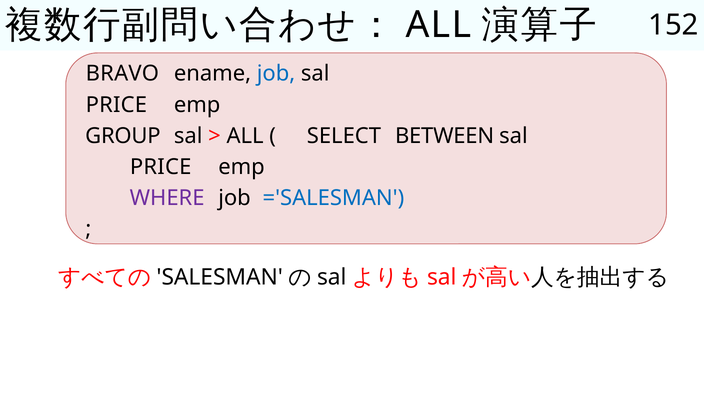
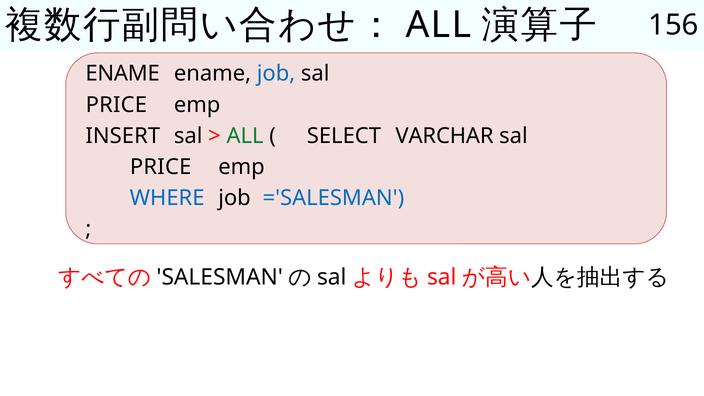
152: 152 -> 156 (674, 25)
BRAVO: BRAVO -> ENAME (123, 74)
GROUP: GROUP -> INSERT (123, 136)
ALL colour: black -> green (245, 136)
BETWEEN: BETWEEN -> VARCHAR (445, 136)
WHERE colour: purple -> blue (167, 198)
